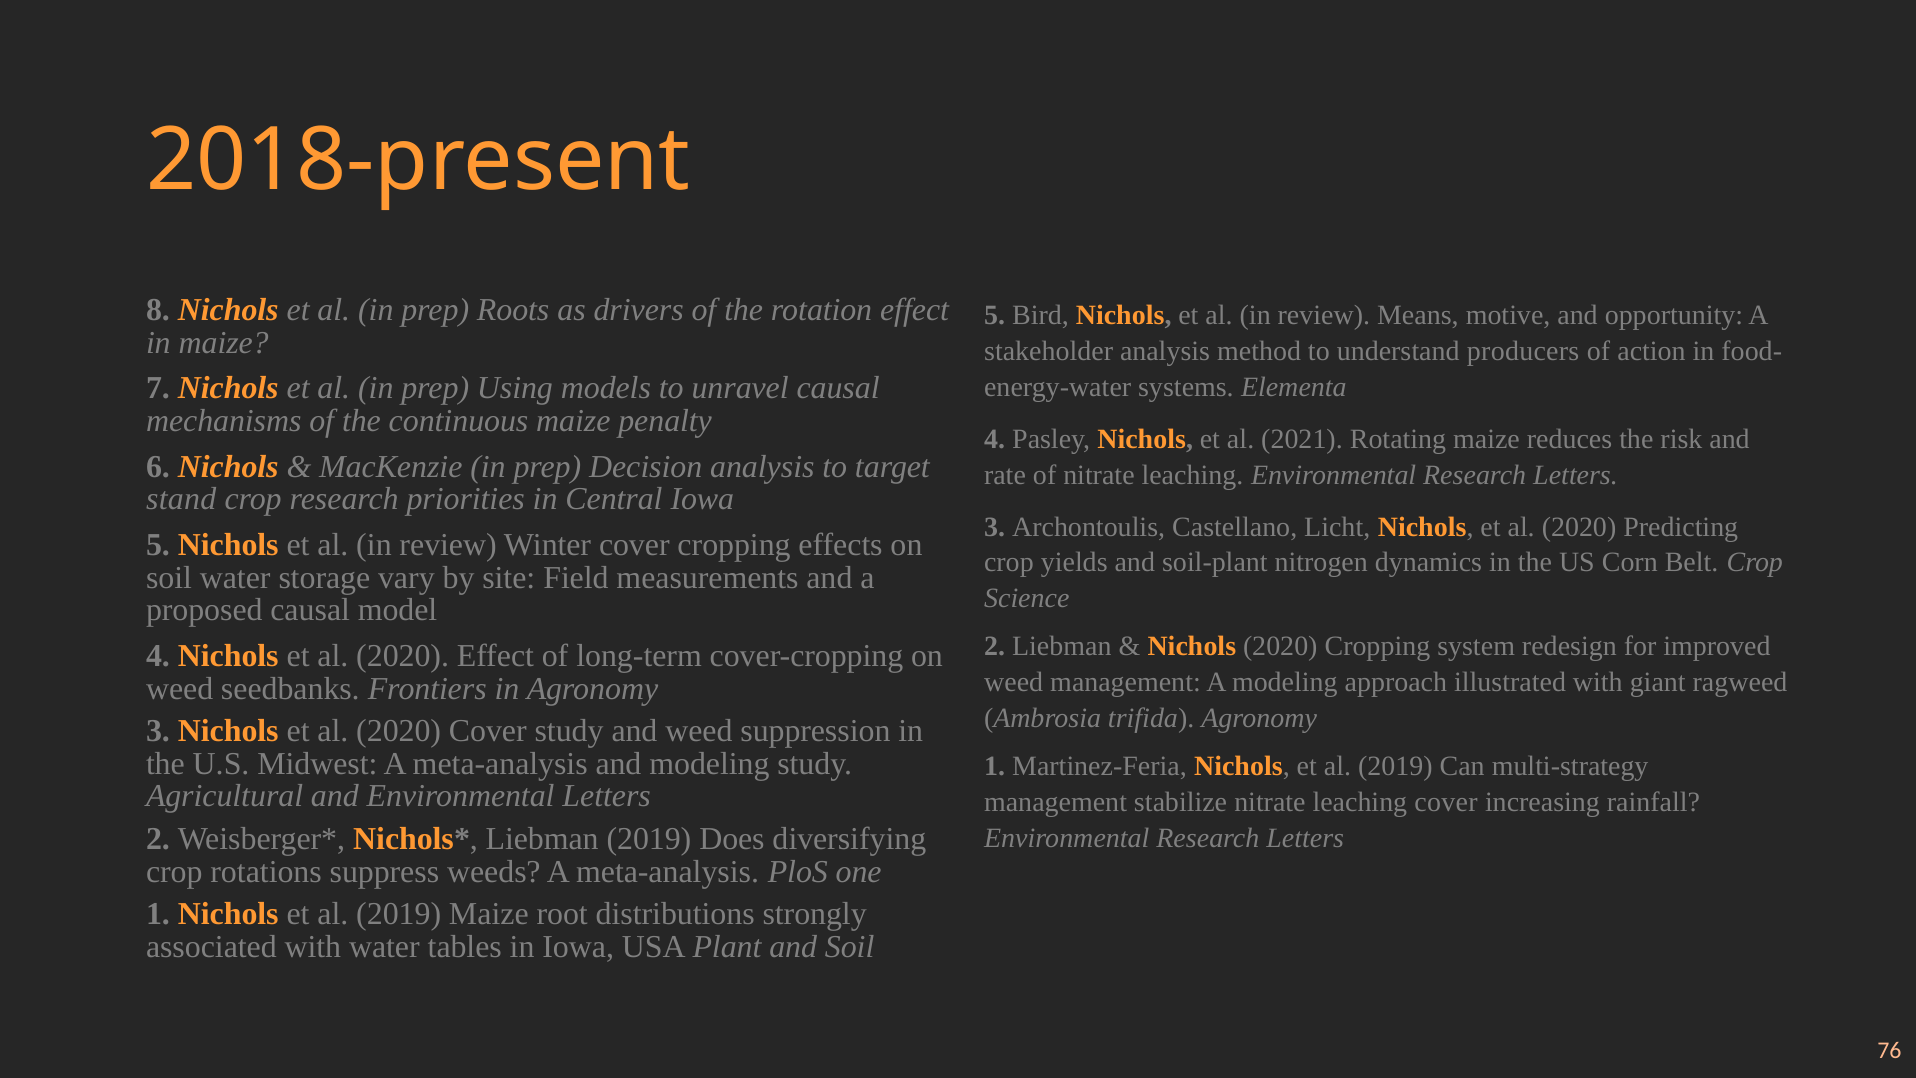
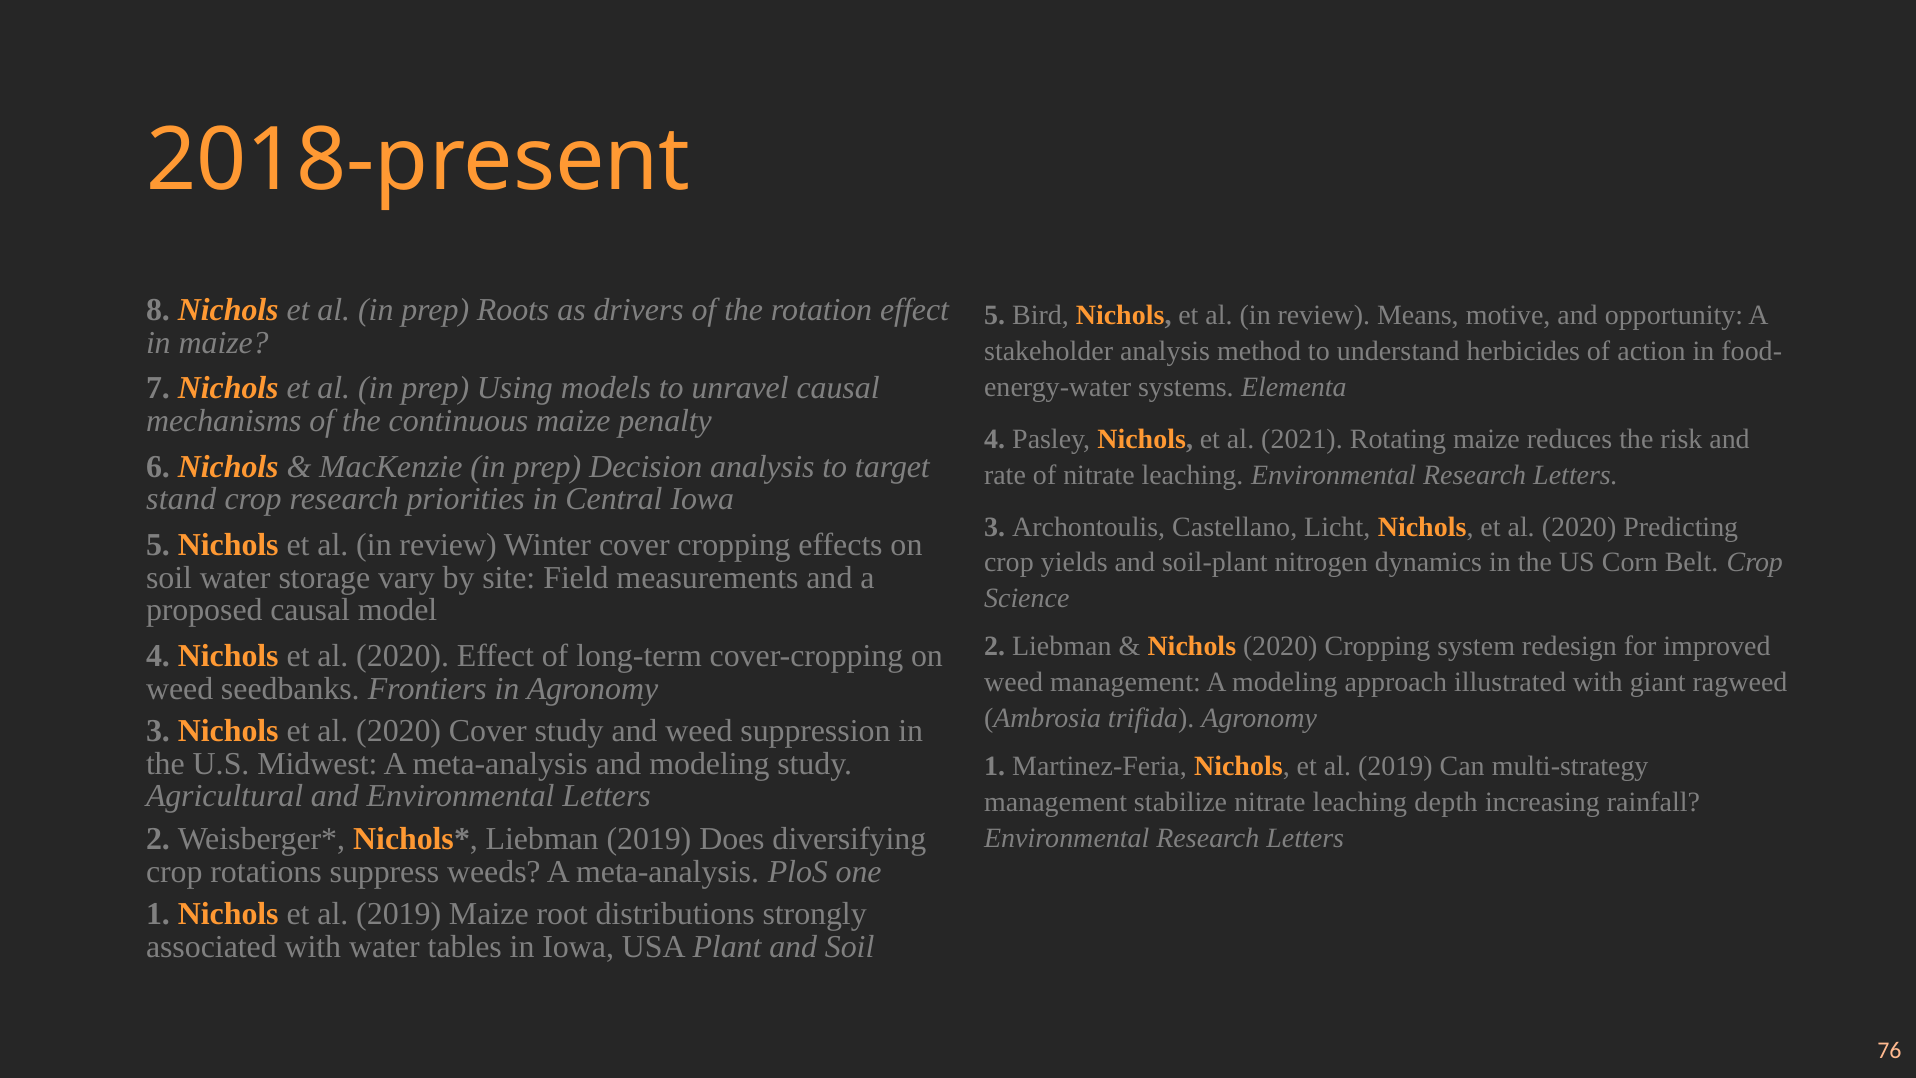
producers: producers -> herbicides (1523, 351)
leaching cover: cover -> depth (1446, 802)
